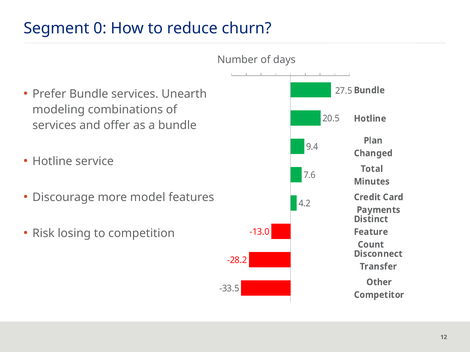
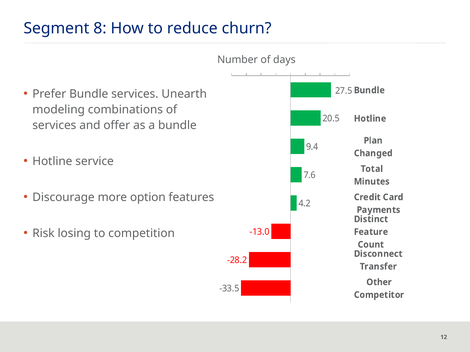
0: 0 -> 8 (100, 29)
model: model -> option (148, 198)
